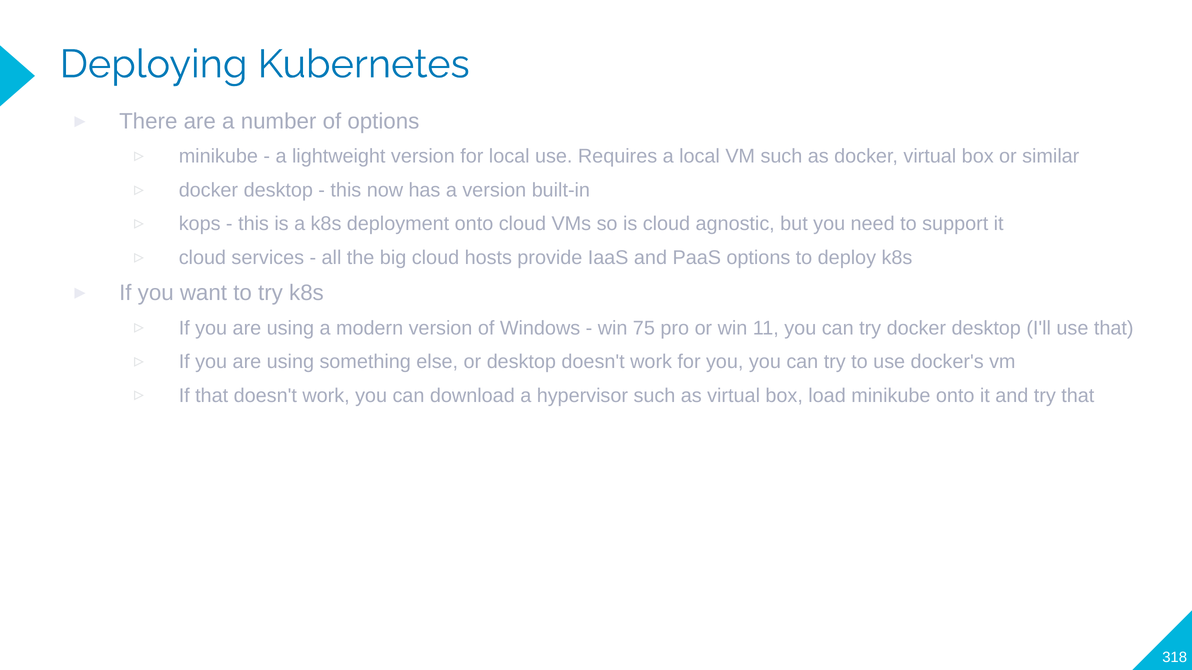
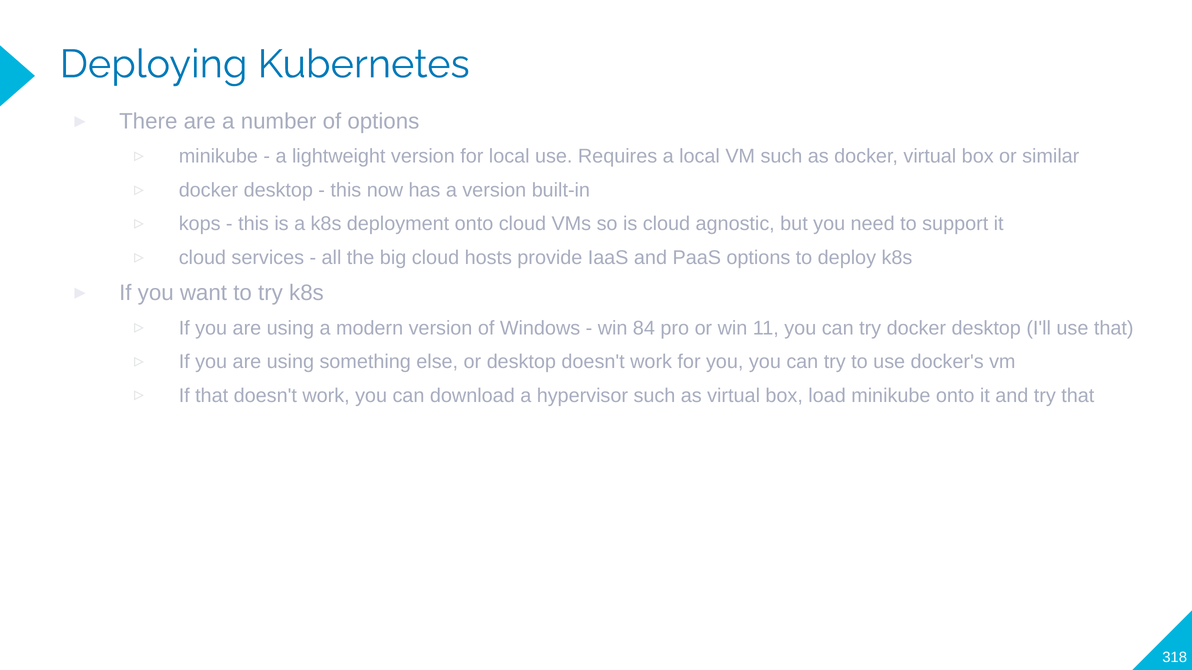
75: 75 -> 84 (644, 328)
